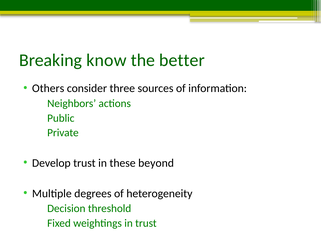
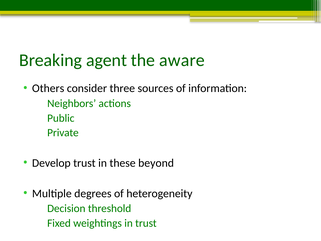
know: know -> agent (107, 60)
better: better -> aware (182, 60)
